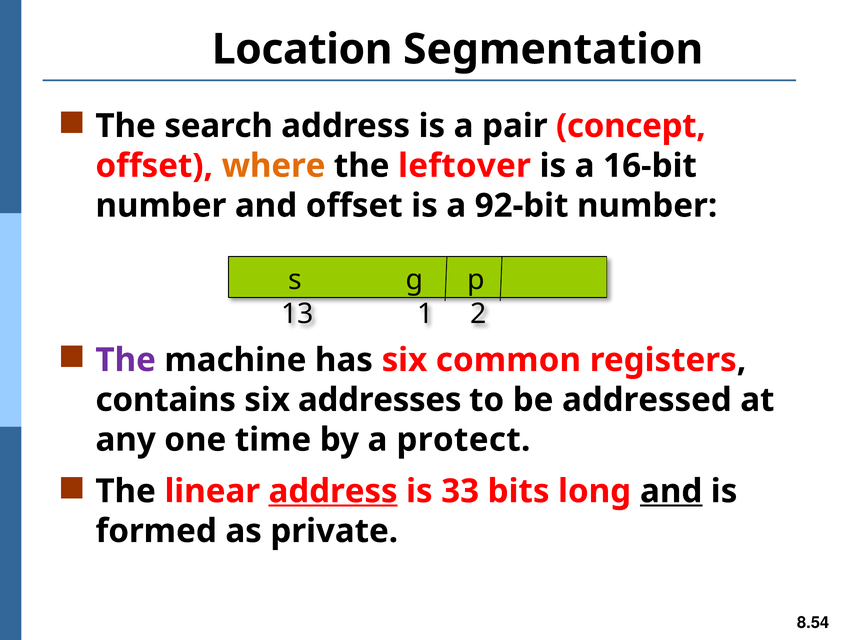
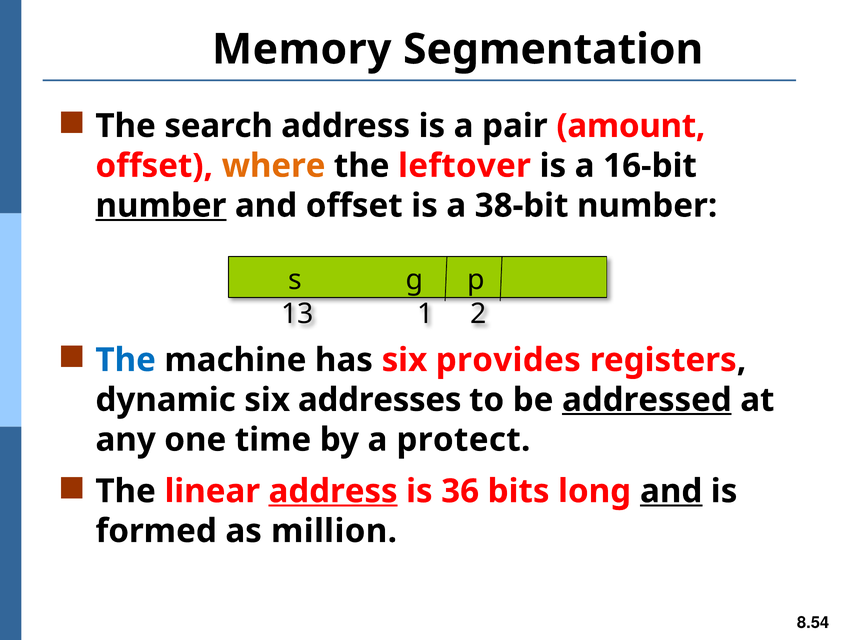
Location: Location -> Memory (302, 49)
concept: concept -> amount (631, 126)
number underline: none -> present (161, 206)
92-bit: 92-bit -> 38-bit (522, 206)
The colour: purple -> blue (126, 360)
common: common -> provides (508, 360)
contains: contains -> dynamic (166, 400)
addressed underline: none -> present (647, 400)
33: 33 -> 36 (460, 491)
private: private -> million (334, 531)
